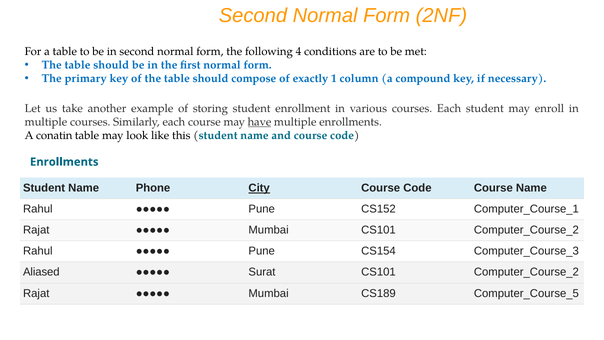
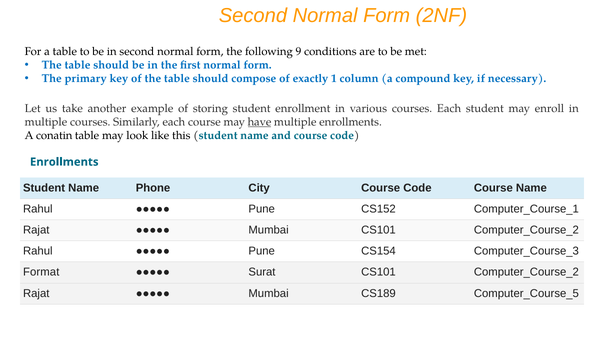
4: 4 -> 9 (298, 51)
City underline: present -> none (259, 188)
Aliased: Aliased -> Format (41, 272)
